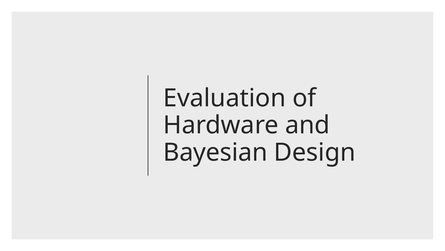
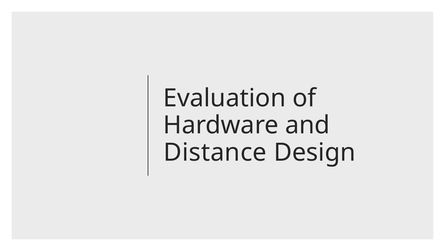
Bayesian: Bayesian -> Distance (215, 152)
